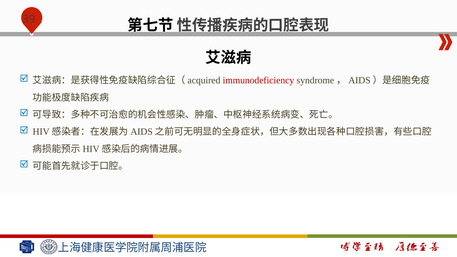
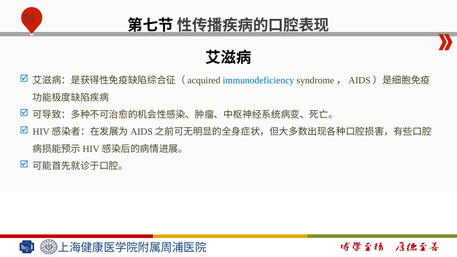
immunodeficiency colour: red -> blue (258, 80)
